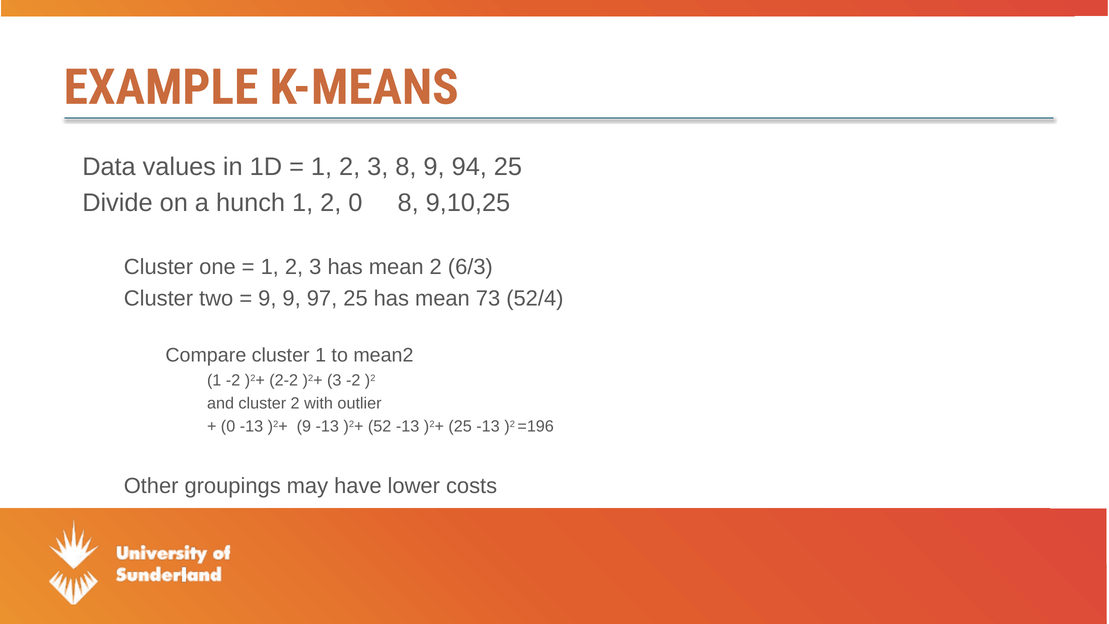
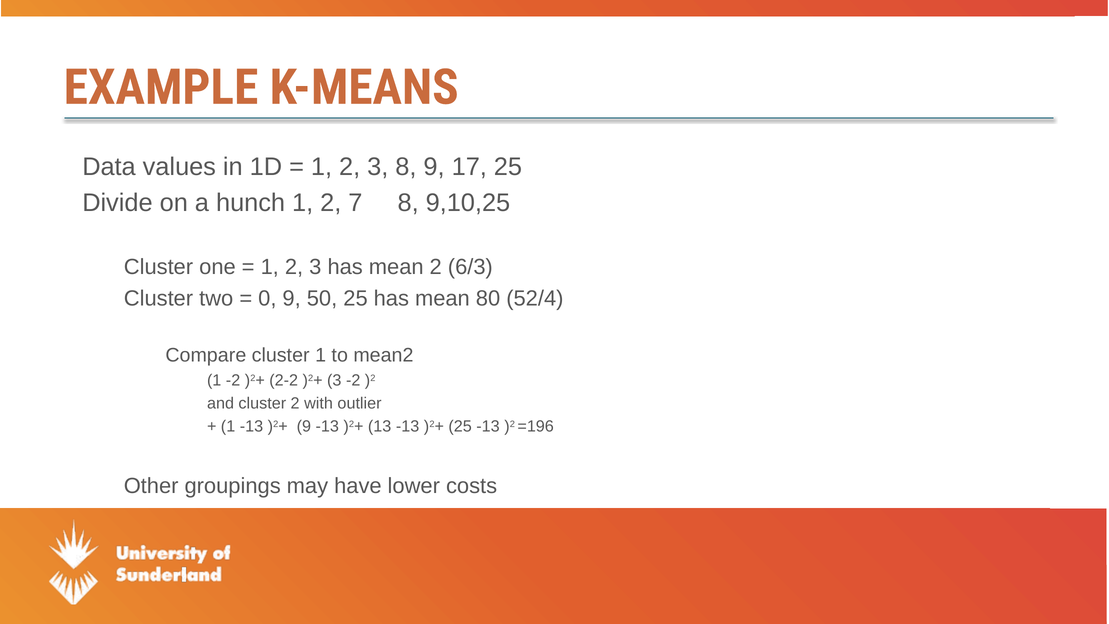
94: 94 -> 17 (469, 167)
2 0: 0 -> 7 (355, 203)
9: 9 -> 0 (267, 298)
97: 97 -> 50 (322, 298)
73: 73 -> 80 (488, 298)
0: 0 -> 1 (228, 427)
52: 52 -> 13 (380, 427)
